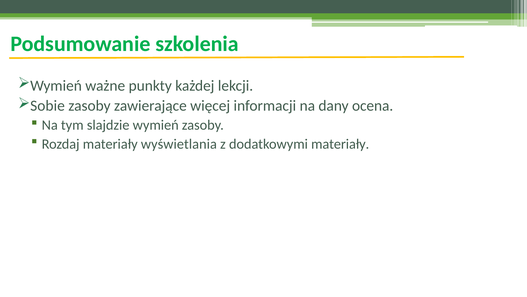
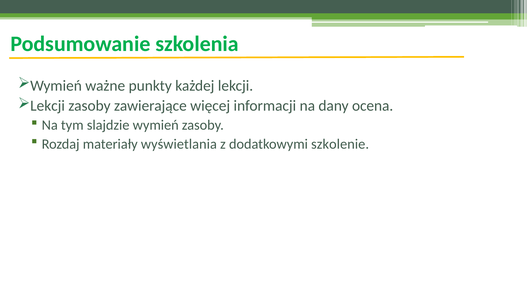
Sobie: Sobie -> Lekcji (48, 106)
dodatkowymi materiały: materiały -> szkolenie (340, 144)
